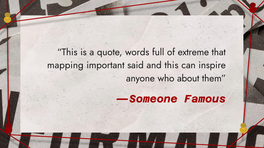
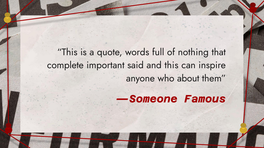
extreme: extreme -> nothing (193, 52)
mapping: mapping -> complete (65, 65)
